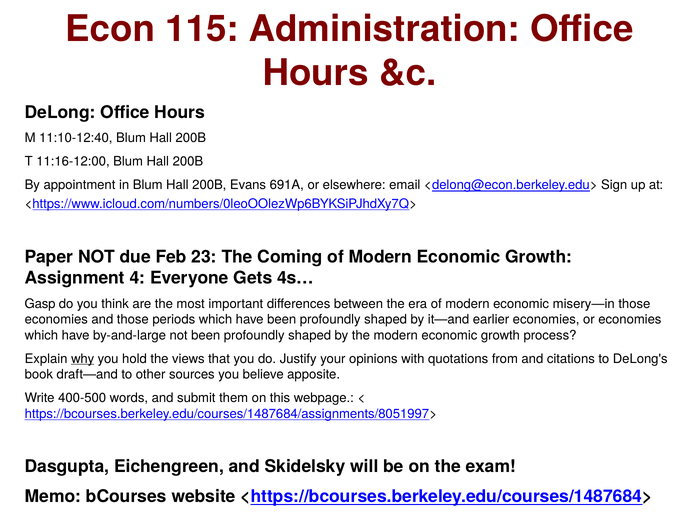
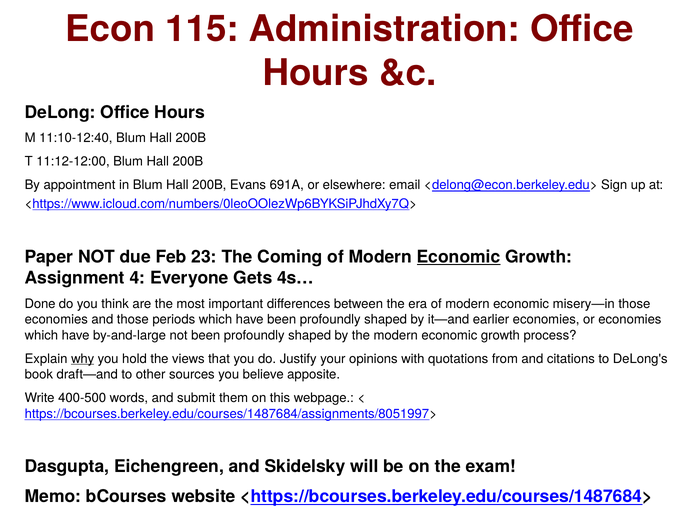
11:16-12:00: 11:16-12:00 -> 11:12-12:00 (73, 162)
Economic underline: none -> present (459, 257)
Gasp: Gasp -> Done (40, 304)
